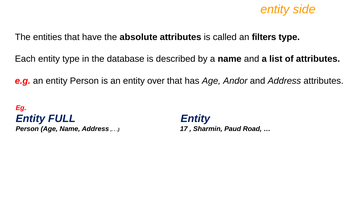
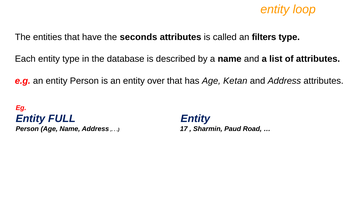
side: side -> loop (304, 9)
absolute: absolute -> seconds (138, 37)
Andor: Andor -> Ketan (235, 81)
